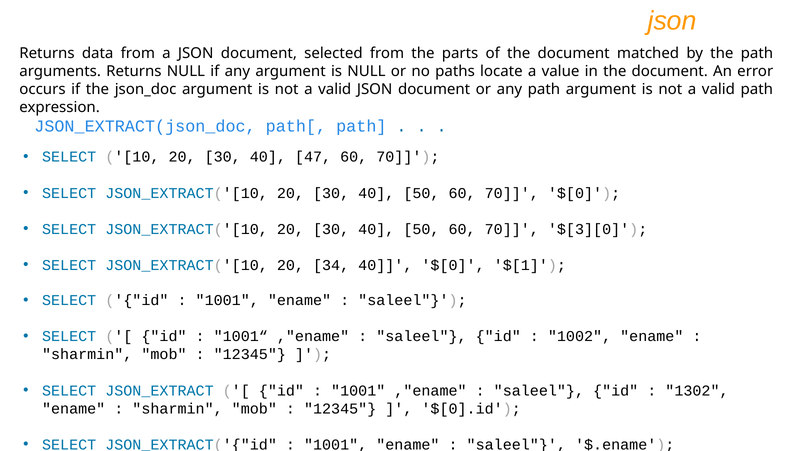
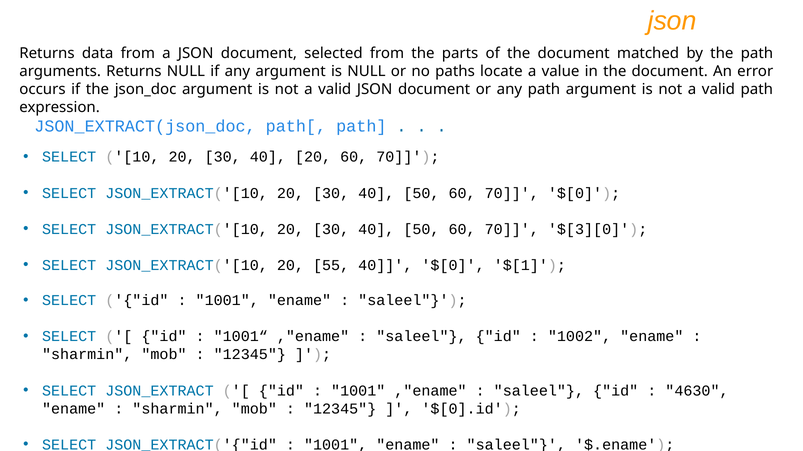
40 47: 47 -> 20 (313, 157)
34: 34 -> 55 (331, 266)
1302: 1302 -> 4630 (697, 391)
